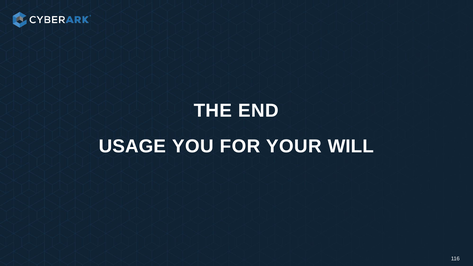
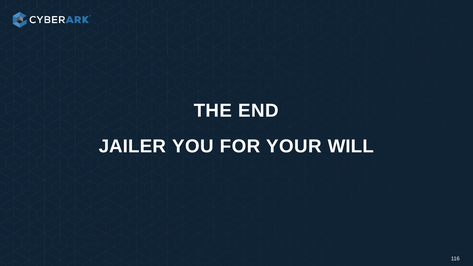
USAGE: USAGE -> JAILER (132, 146)
